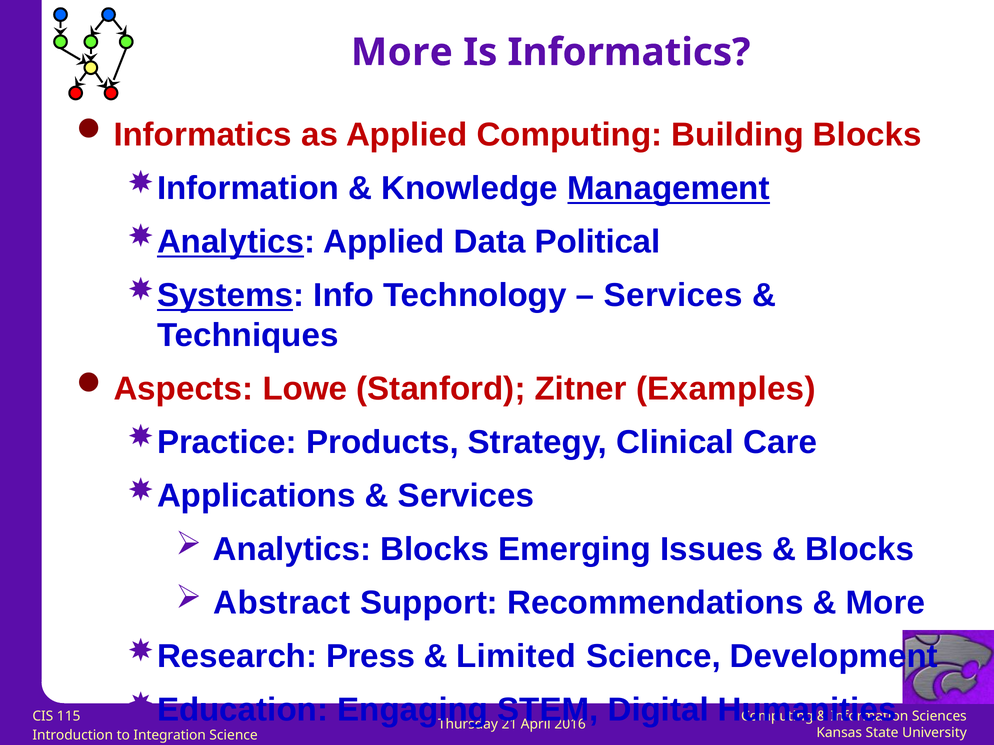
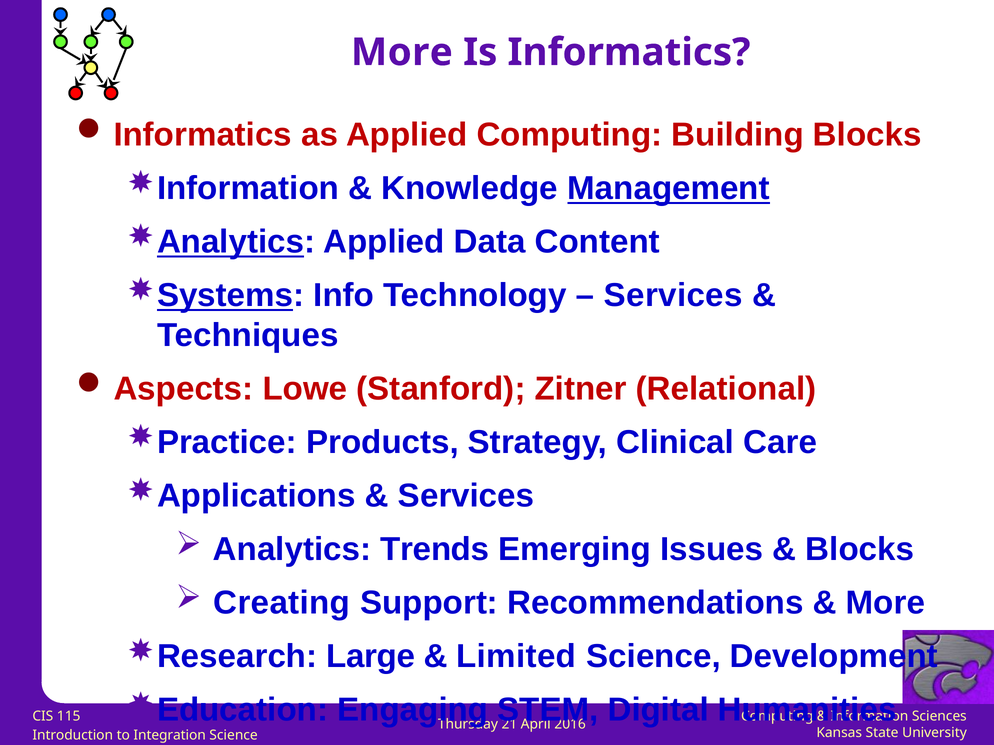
Political: Political -> Content (597, 242)
Examples: Examples -> Relational (726, 389)
Analytics Blocks: Blocks -> Trends (435, 550)
Abstract: Abstract -> Creating (282, 603)
Press: Press -> Large (371, 657)
